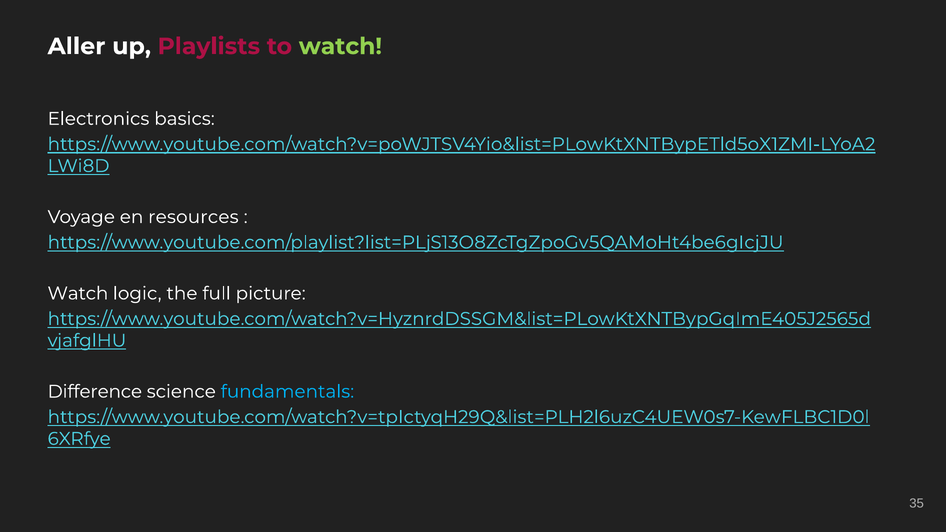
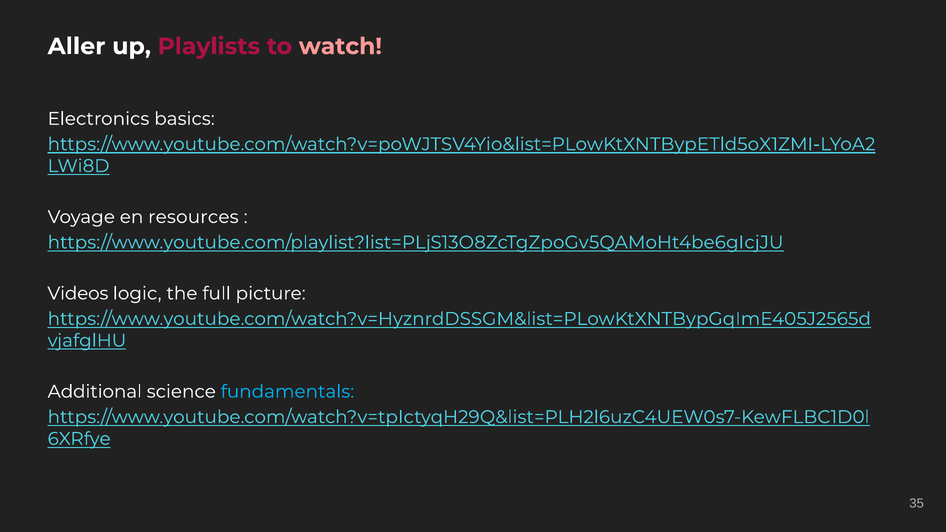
watch colour: light green -> pink (340, 46)
Watch: Watch -> Videos (78, 293)
Difference: Difference -> Additional (95, 392)
